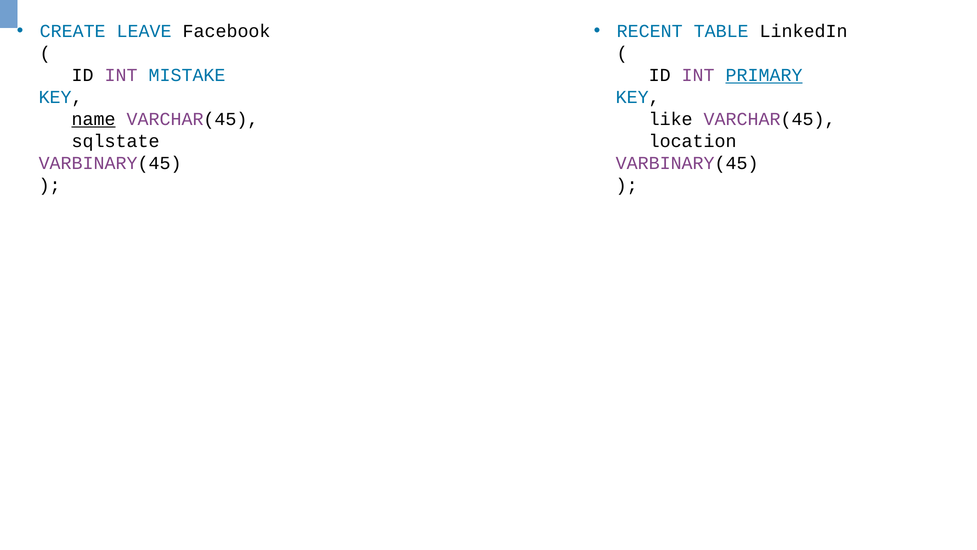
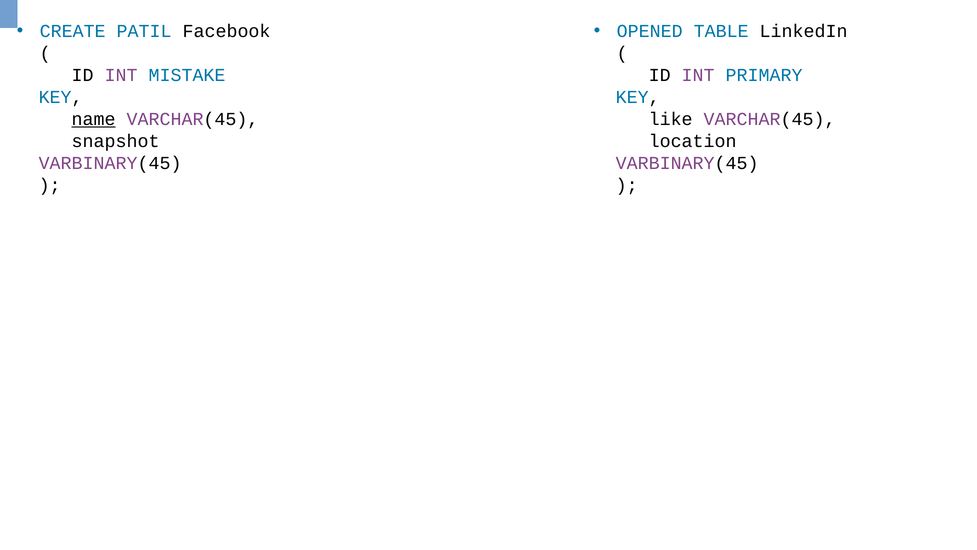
LEAVE: LEAVE -> PATIL (144, 31)
RECENT: RECENT -> OPENED (650, 31)
PRIMARY underline: present -> none (764, 75)
sqlstate: sqlstate -> snapshot (116, 141)
